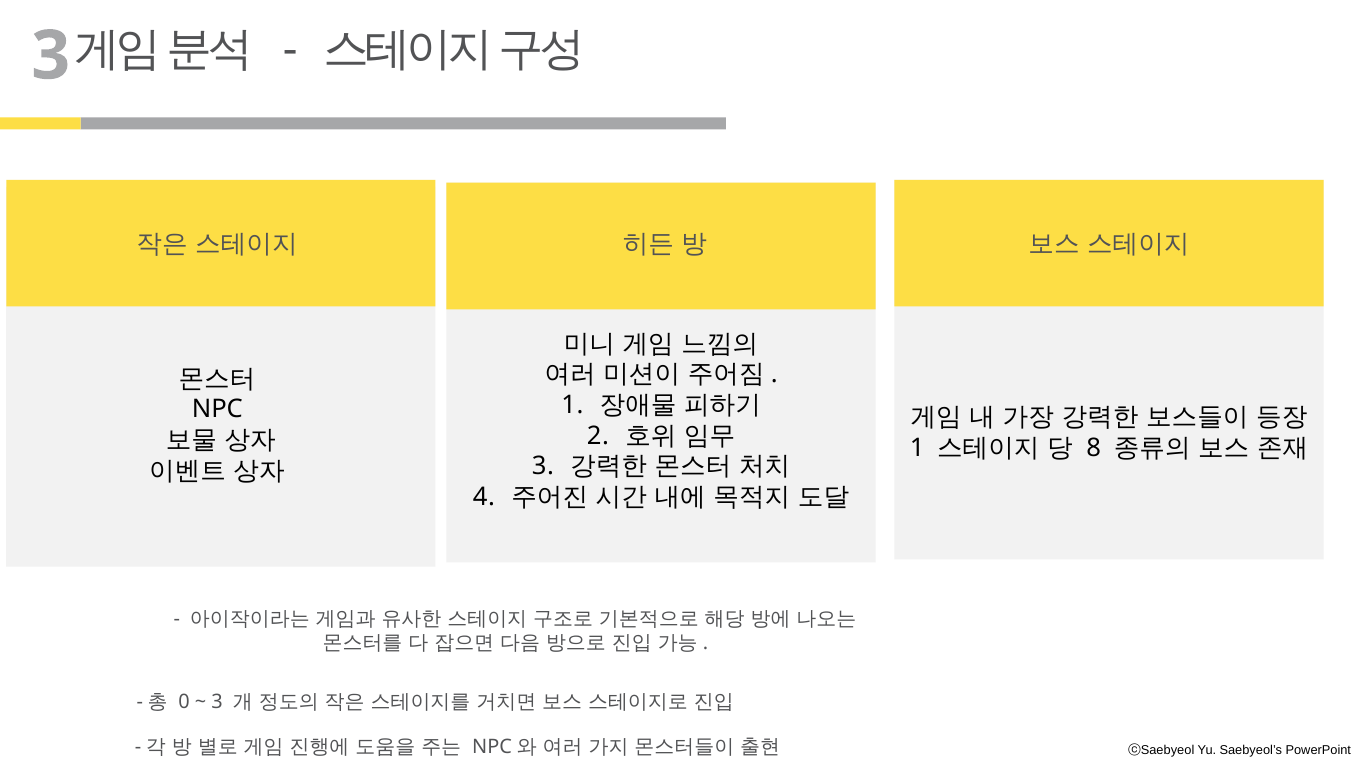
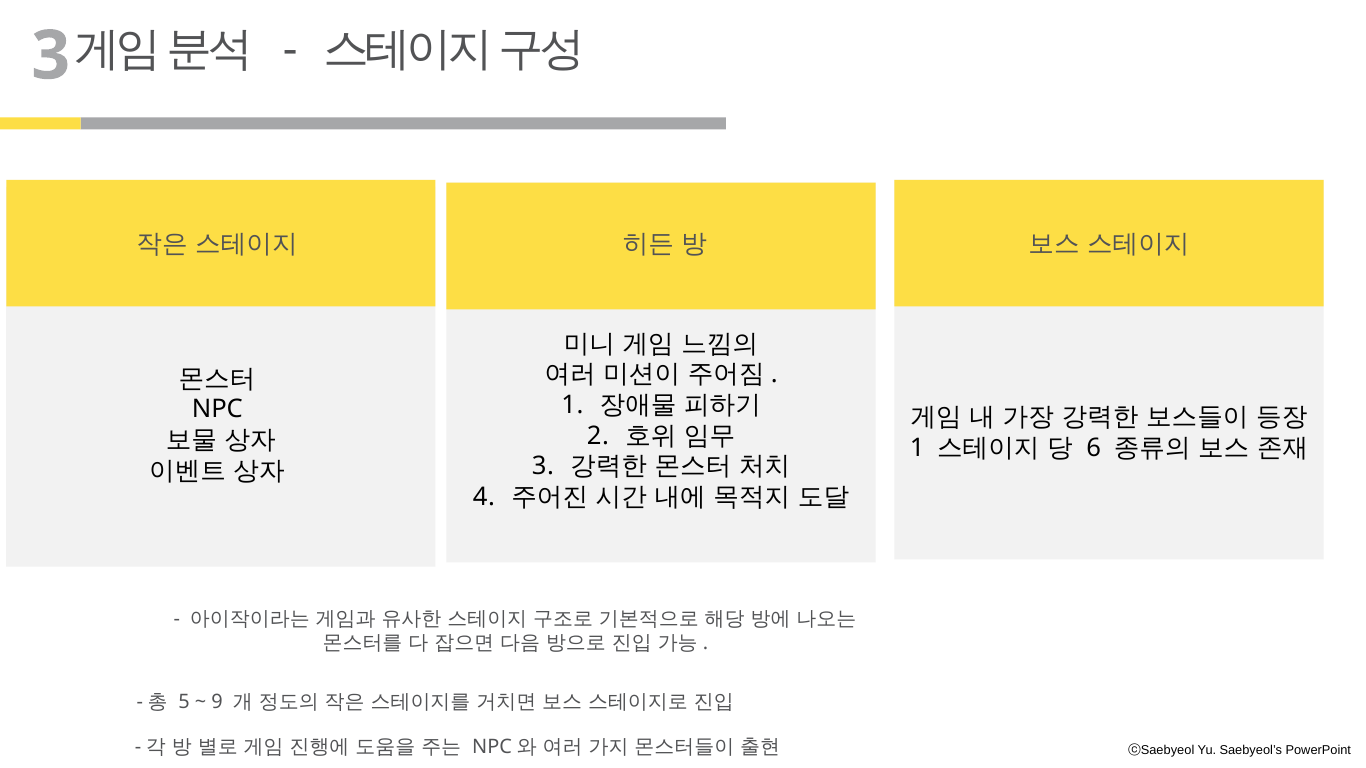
8: 8 -> 6 (1094, 448)
0: 0 -> 5 (184, 703)
3: 3 -> 9 (217, 703)
